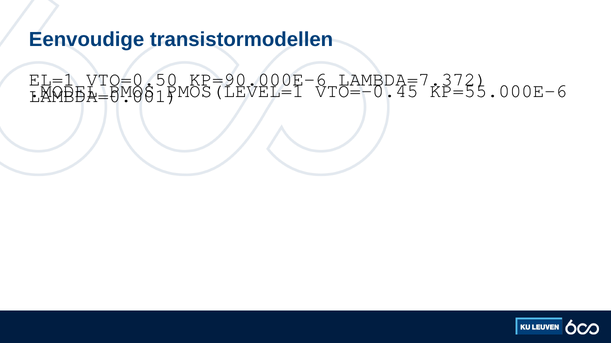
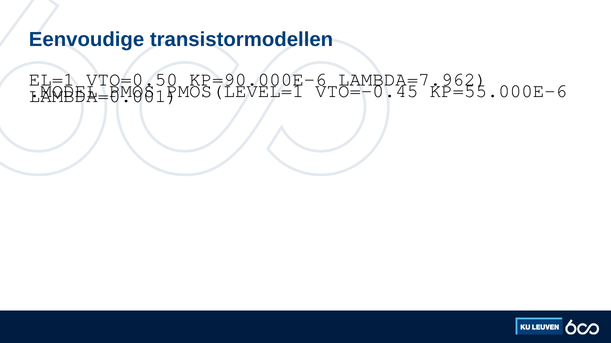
LAMBDA=7.372: LAMBDA=7.372 -> LAMBDA=7.962 (413, 80)
